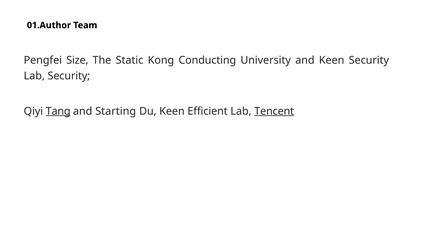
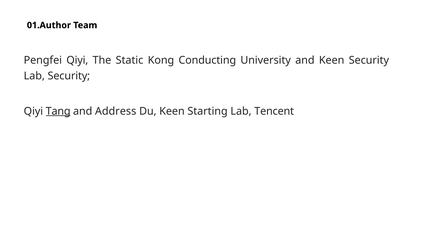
Pengfei Size: Size -> Qiyi (77, 60)
Starting: Starting -> Address (116, 111)
Efficient: Efficient -> Starting (208, 111)
Tencent underline: present -> none (274, 111)
